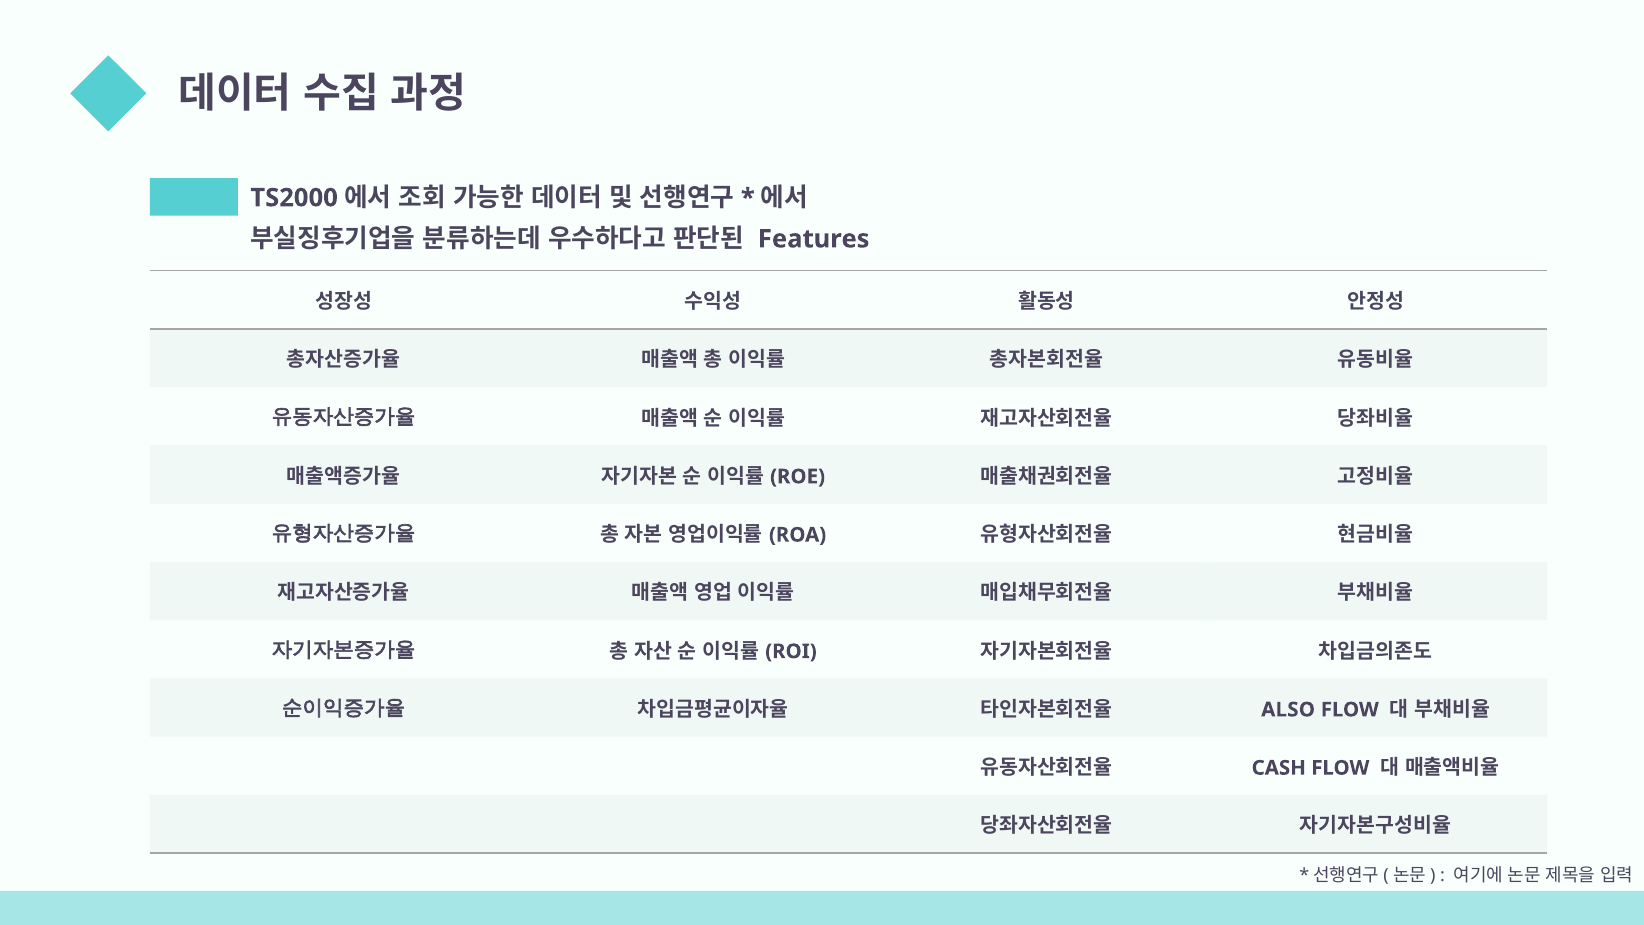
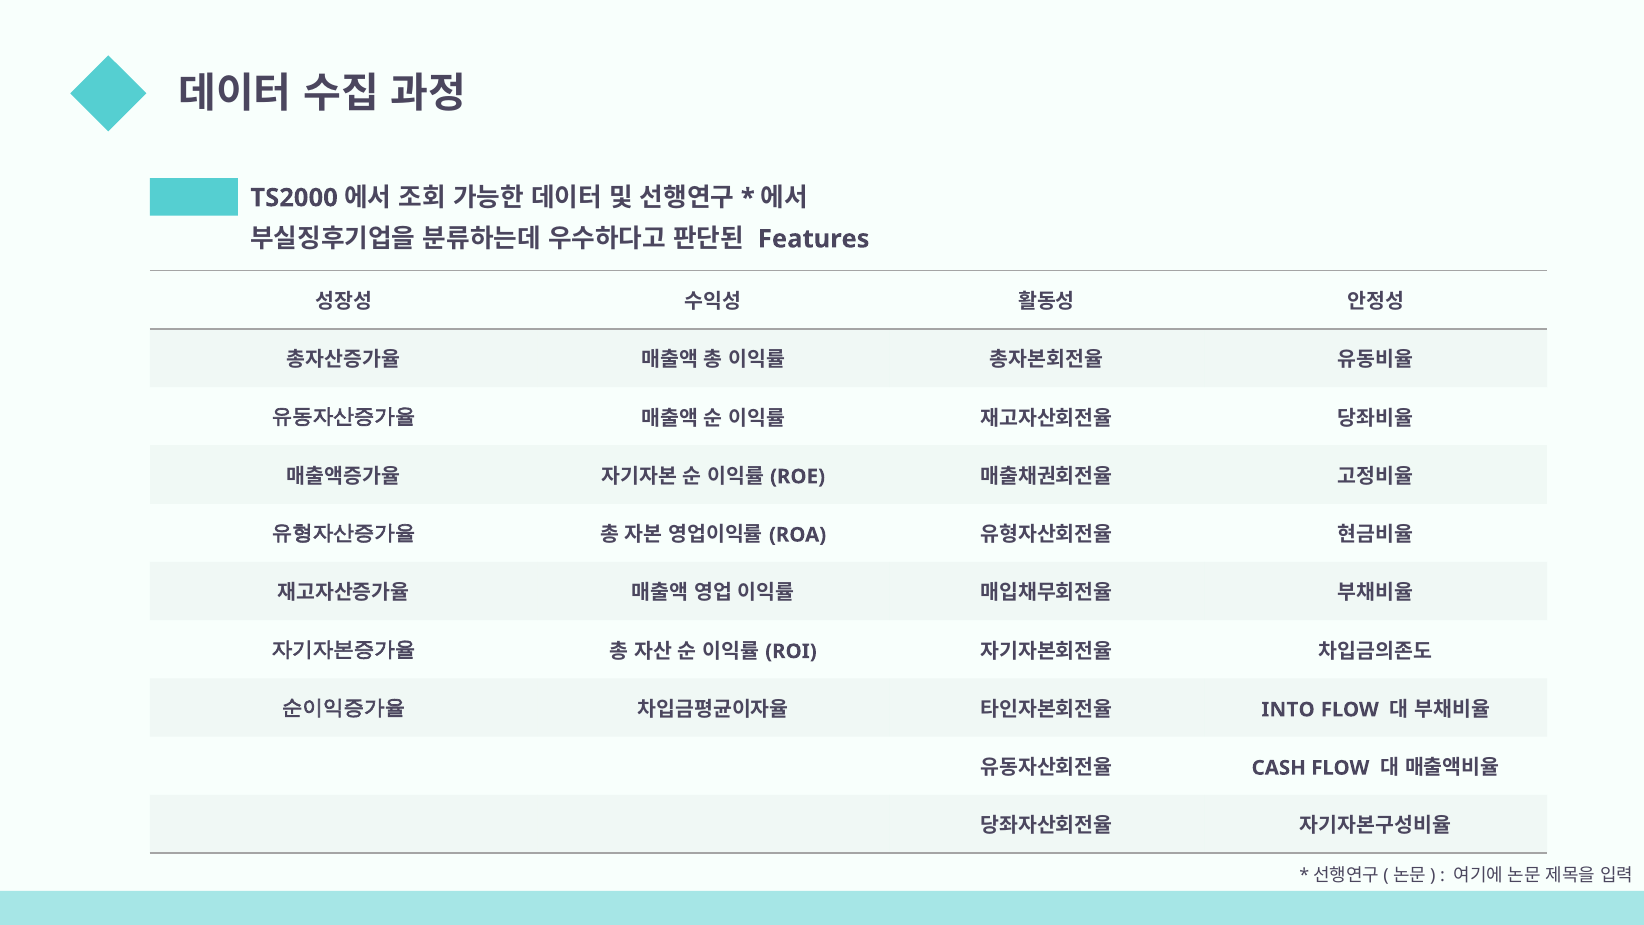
ALSO: ALSO -> INTO (1288, 709)
